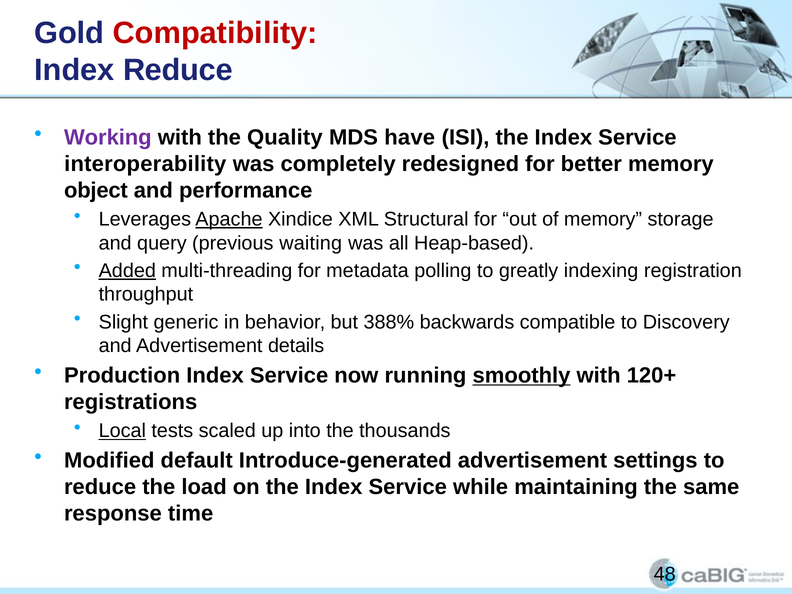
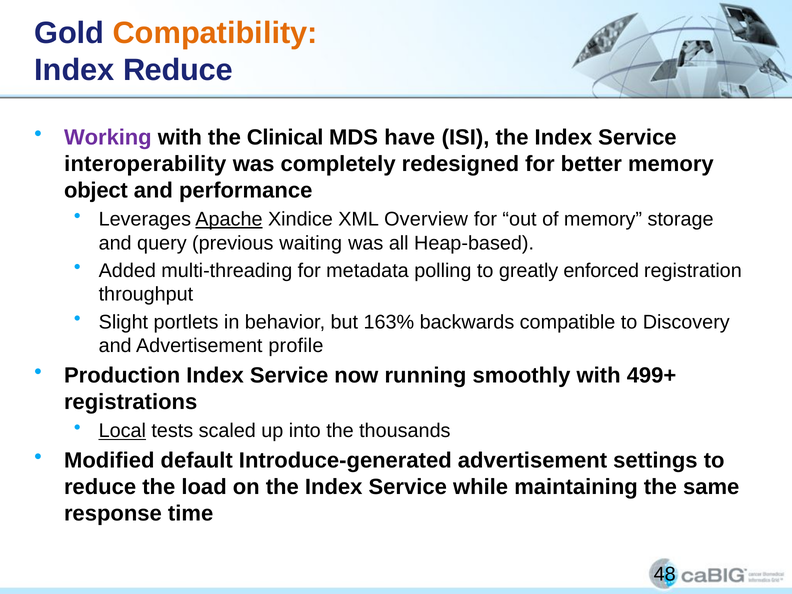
Compatibility colour: red -> orange (215, 33)
Quality: Quality -> Clinical (285, 138)
Structural: Structural -> Overview (426, 219)
Added underline: present -> none (127, 271)
indexing: indexing -> enforced (601, 271)
generic: generic -> portlets (186, 322)
388%: 388% -> 163% (389, 322)
details: details -> profile (296, 346)
smoothly underline: present -> none (522, 376)
120+: 120+ -> 499+ (652, 376)
